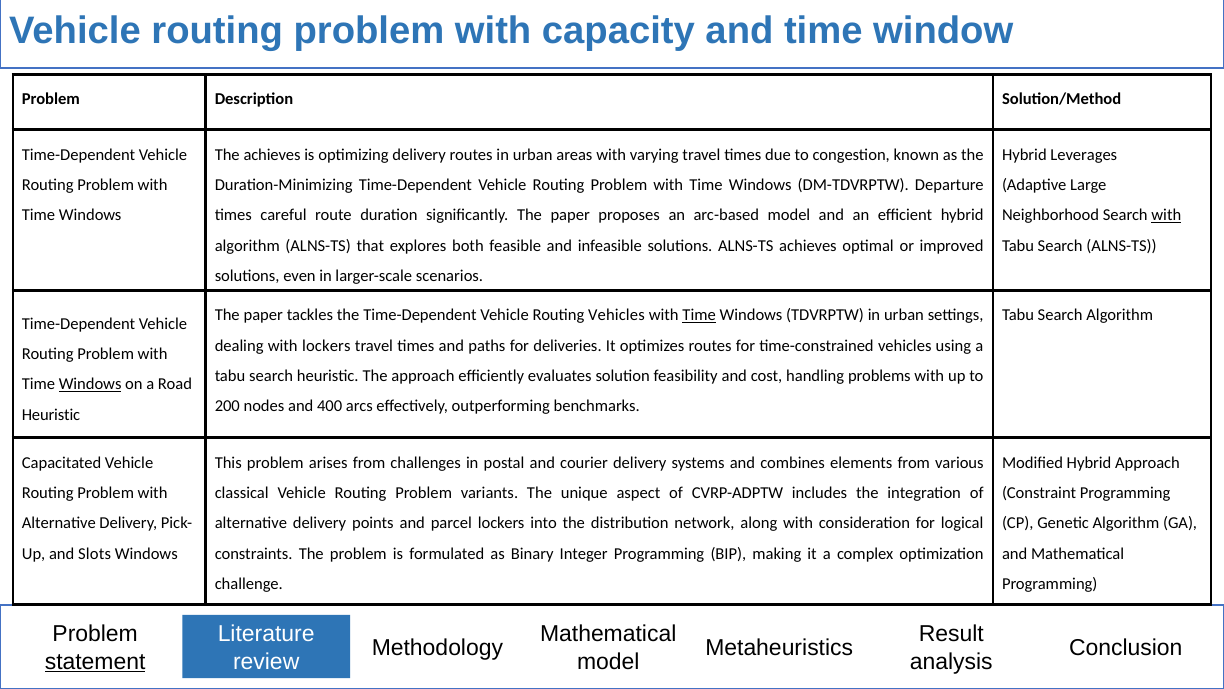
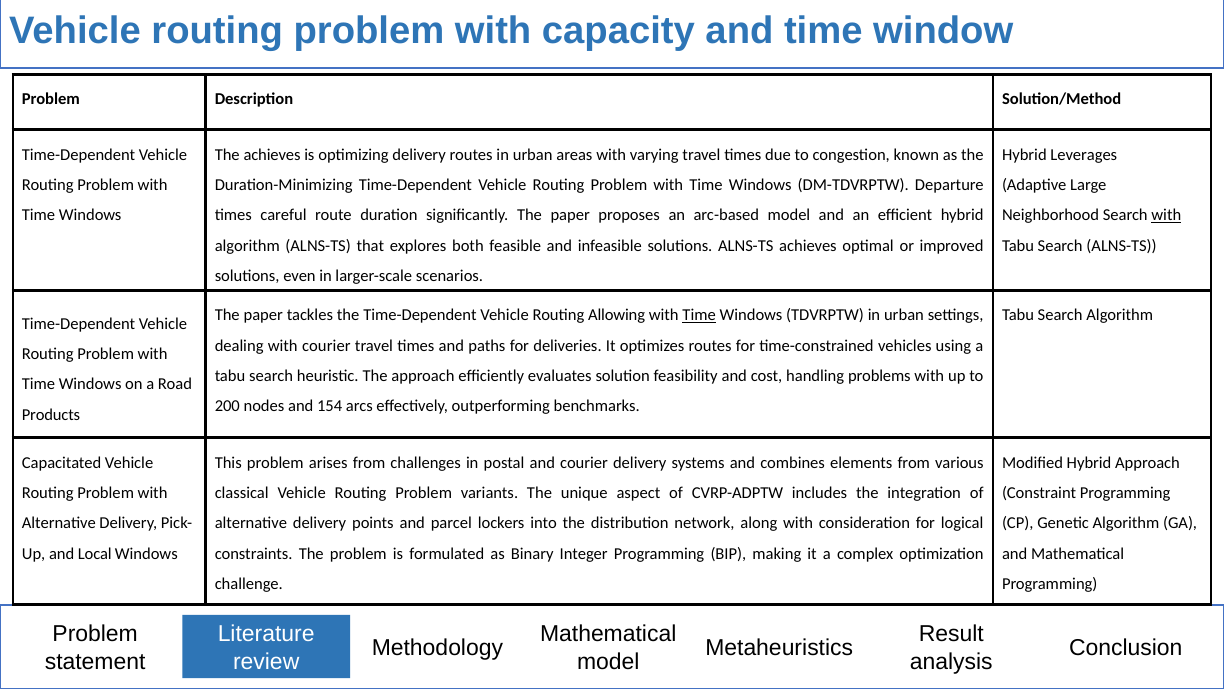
Routing Vehicles: Vehicles -> Allowing (617, 315)
with lockers: lockers -> courier (326, 345)
Windows underline: present -> none (90, 384)
400: 400 -> 154 (330, 406)
Heuristic: Heuristic -> Products (51, 414)
Slots: Slots -> Local (95, 553)
statement underline: present -> none (95, 661)
